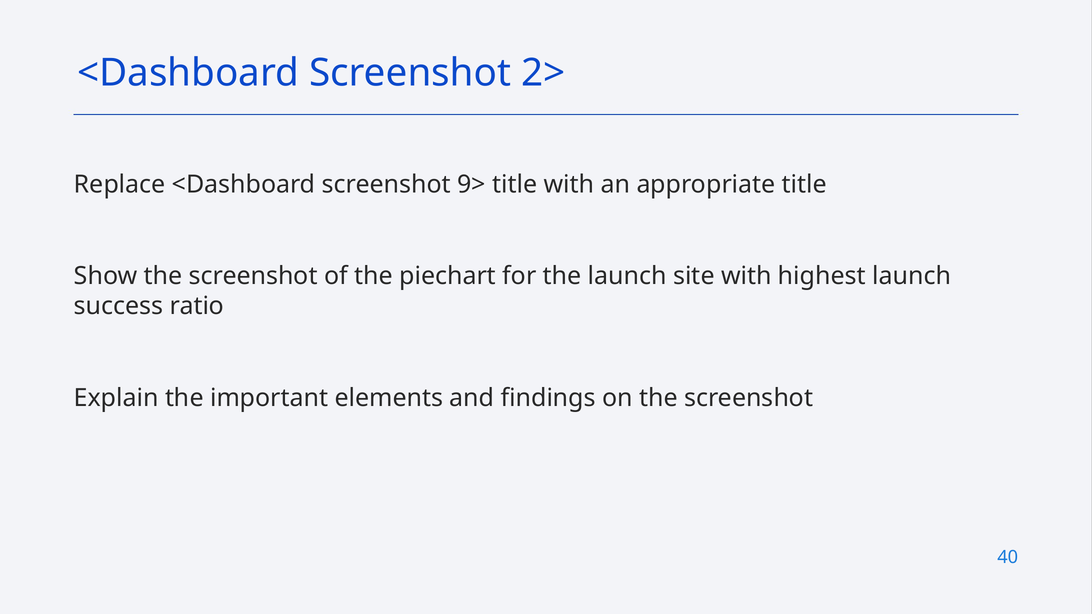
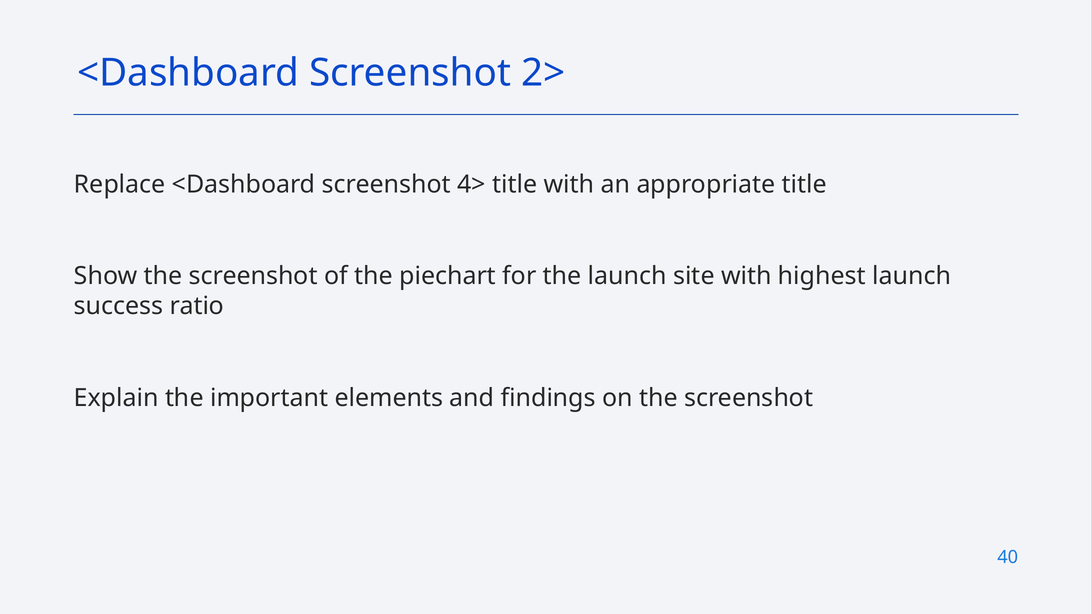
9>: 9> -> 4> (471, 184)
